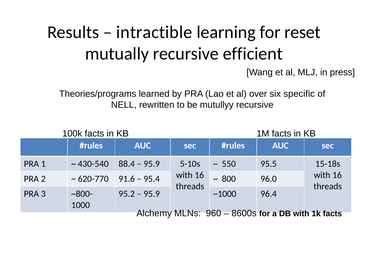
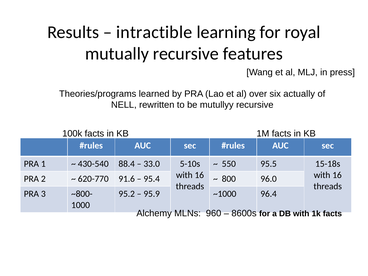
reset: reset -> royal (303, 32)
efficient: efficient -> features (253, 54)
specific: specific -> actually (299, 94)
95.9: 95.9 -> 33.0 (152, 164)
